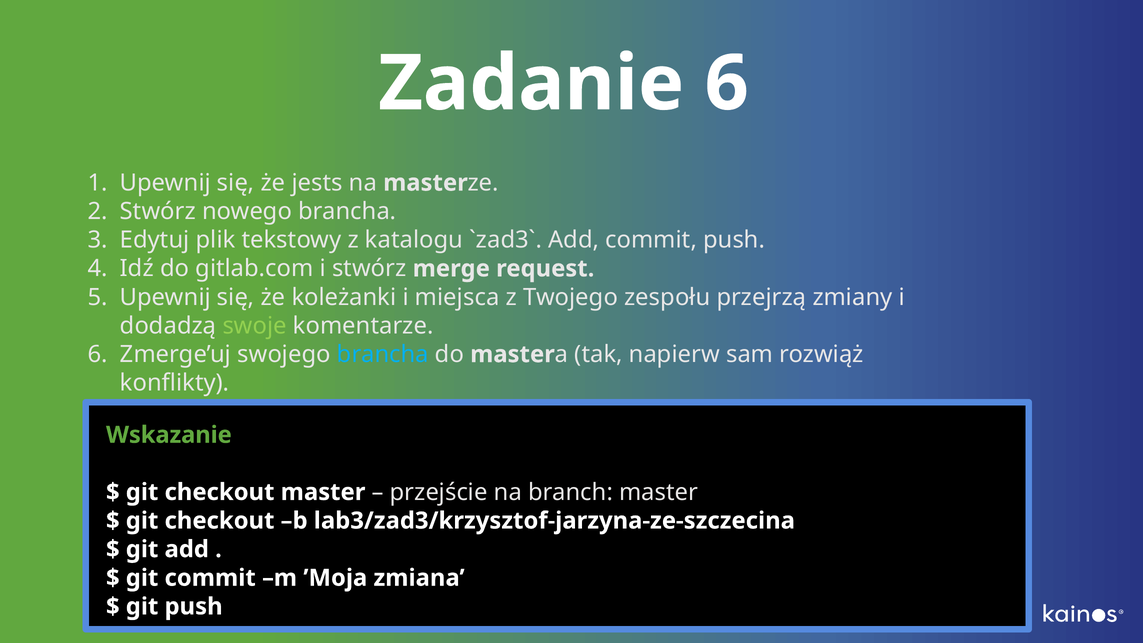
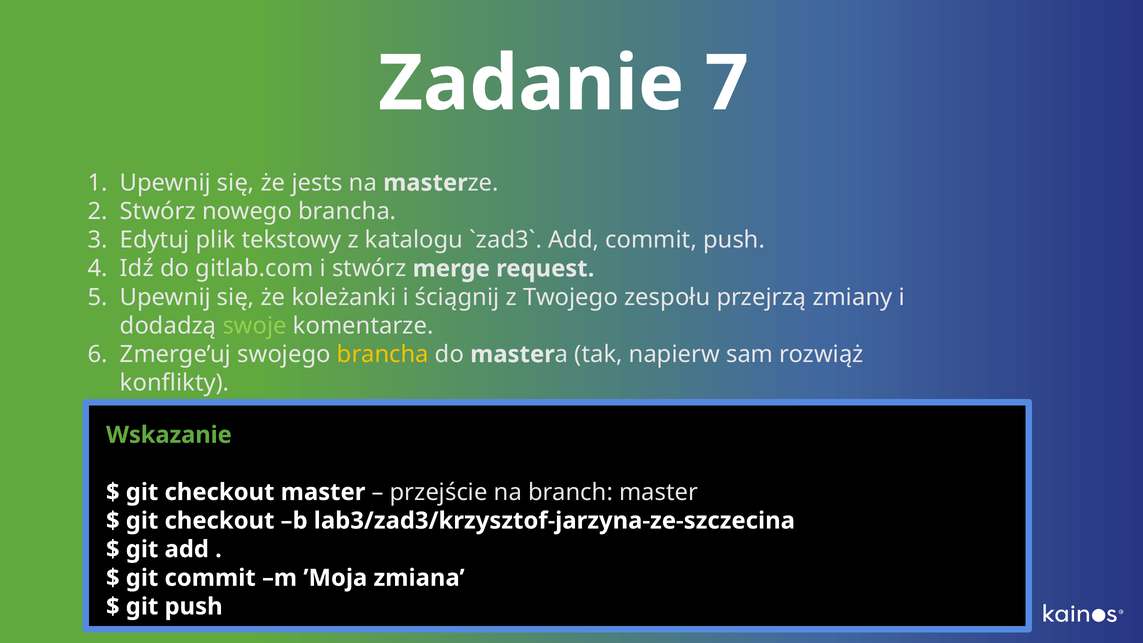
Zadanie 6: 6 -> 7 (727, 84)
miejsca: miejsca -> ściągnij (457, 297)
brancha colour: light blue -> yellow (383, 354)
